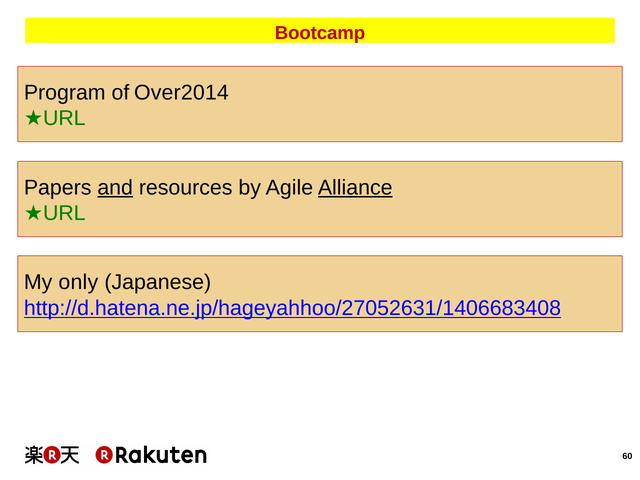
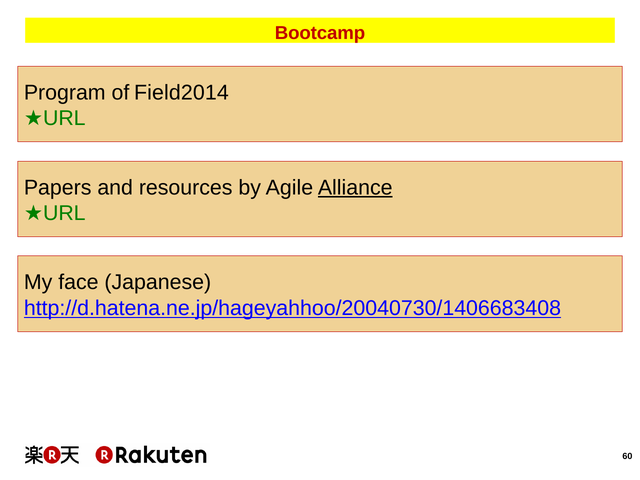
Over2014: Over2014 -> Field2014 (181, 93)
and underline: present -> none (115, 188)
only: only -> face (78, 282)
http://d.hatena.ne.jp/hageyahhoo/27052631/1406683408: http://d.hatena.ne.jp/hageyahhoo/27052631/1406683408 -> http://d.hatena.ne.jp/hageyahhoo/20040730/1406683408 (292, 308)
